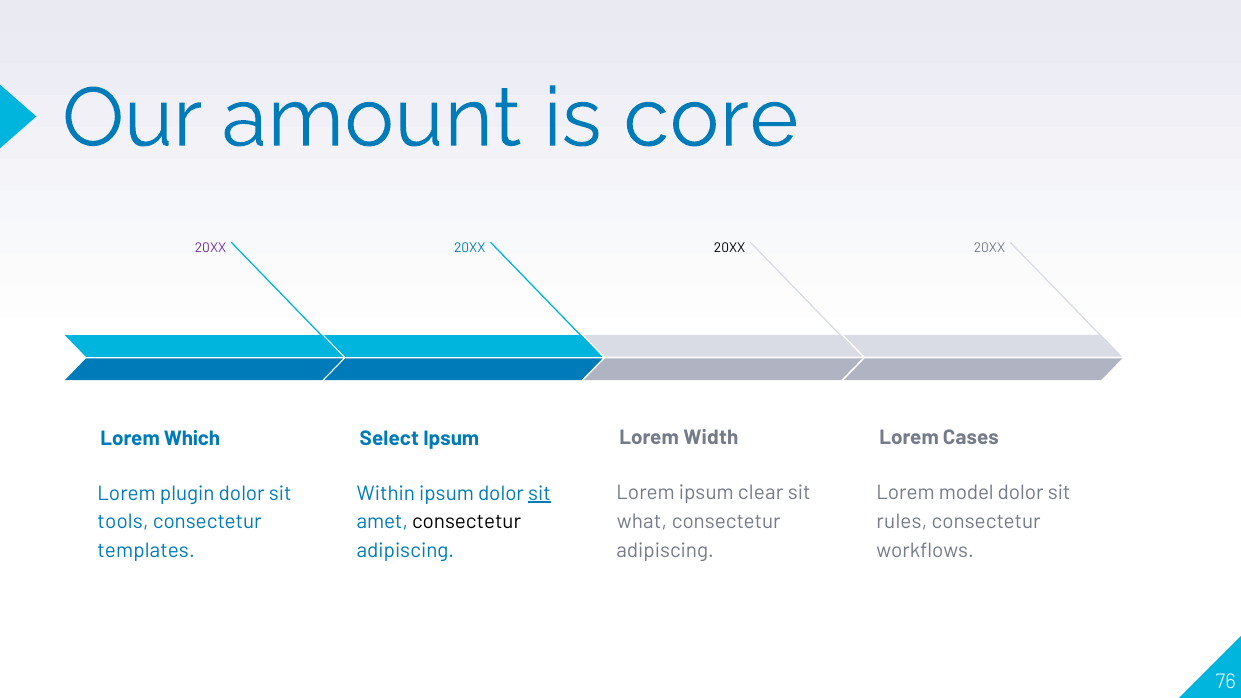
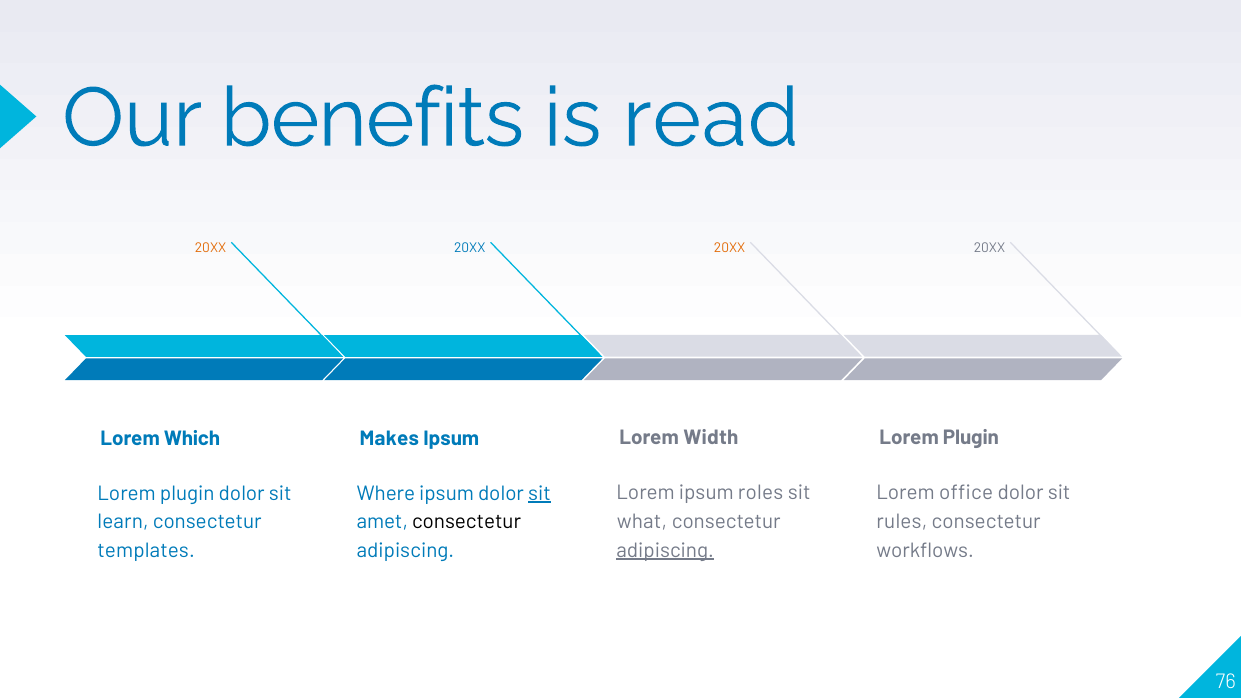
amount: amount -> benefits (372, 118)
core: core -> read (711, 118)
20XX colour: purple -> orange (211, 248)
20XX colour: black -> orange (730, 248)
Cases: Cases -> Plugin (971, 438)
Select: Select -> Makes (389, 438)
Within: Within -> Where (386, 493)
clear: clear -> roles (761, 493)
model: model -> office (966, 493)
tools: tools -> learn (123, 522)
adipiscing underline: none -> present (665, 550)
